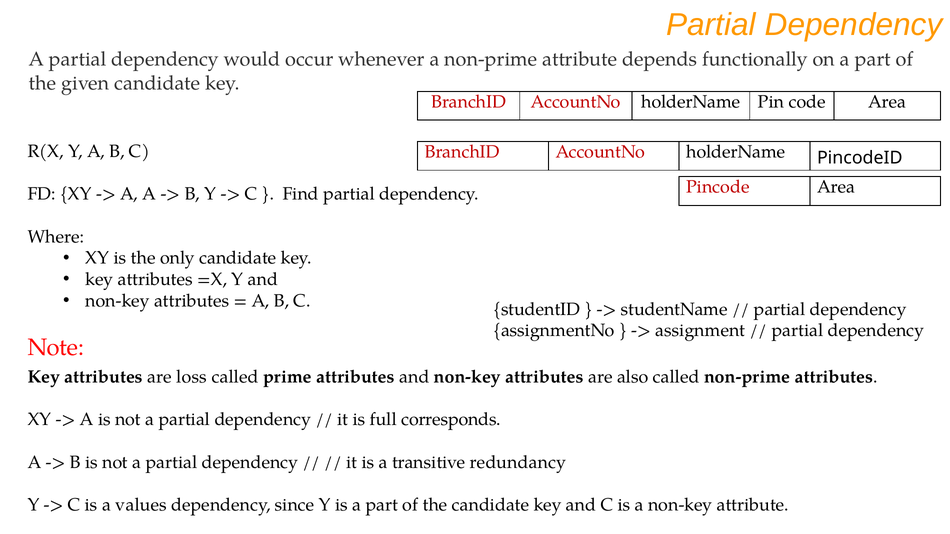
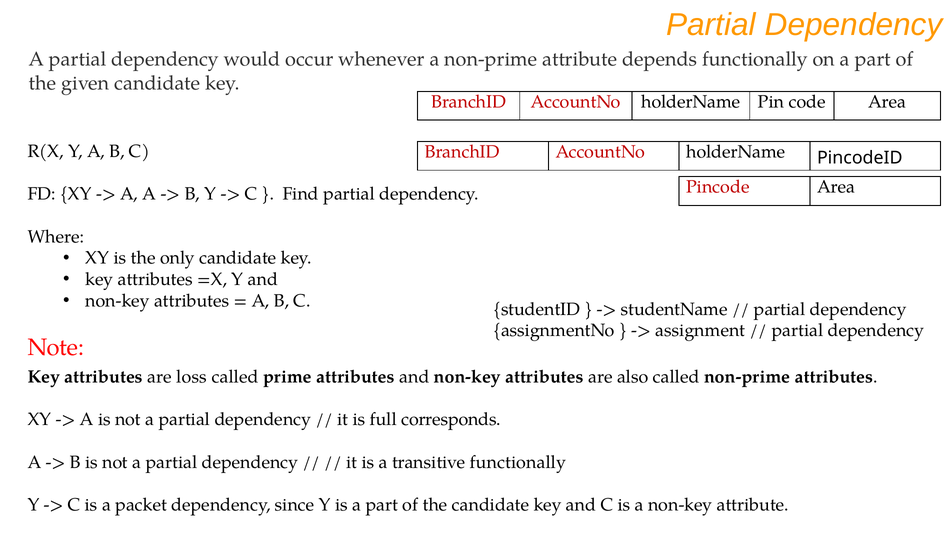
transitive redundancy: redundancy -> functionally (518, 463)
values: values -> packet (141, 505)
